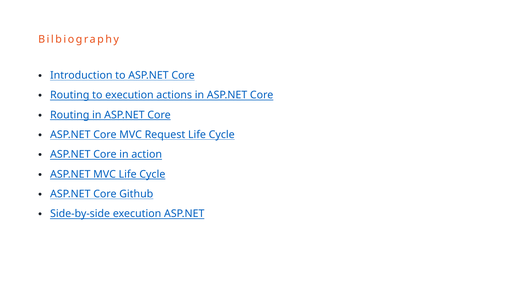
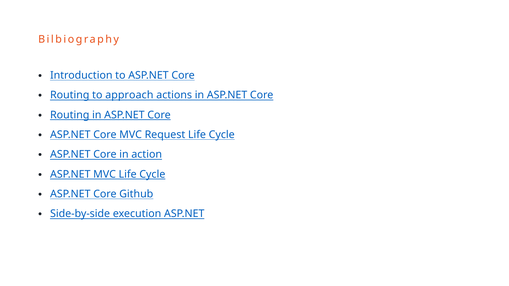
to execution: execution -> approach (129, 95)
